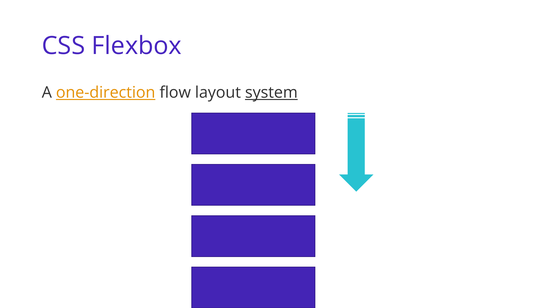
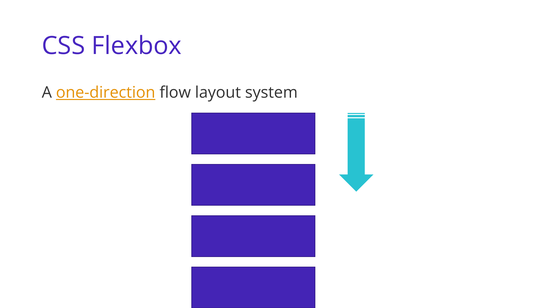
system underline: present -> none (271, 93)
